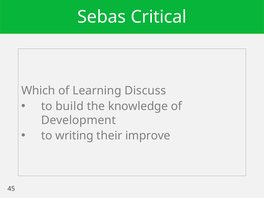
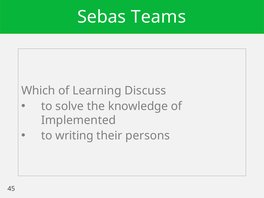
Critical: Critical -> Teams (158, 17)
build: build -> solve (70, 106)
Development: Development -> Implemented (78, 120)
improve: improve -> persons (148, 136)
